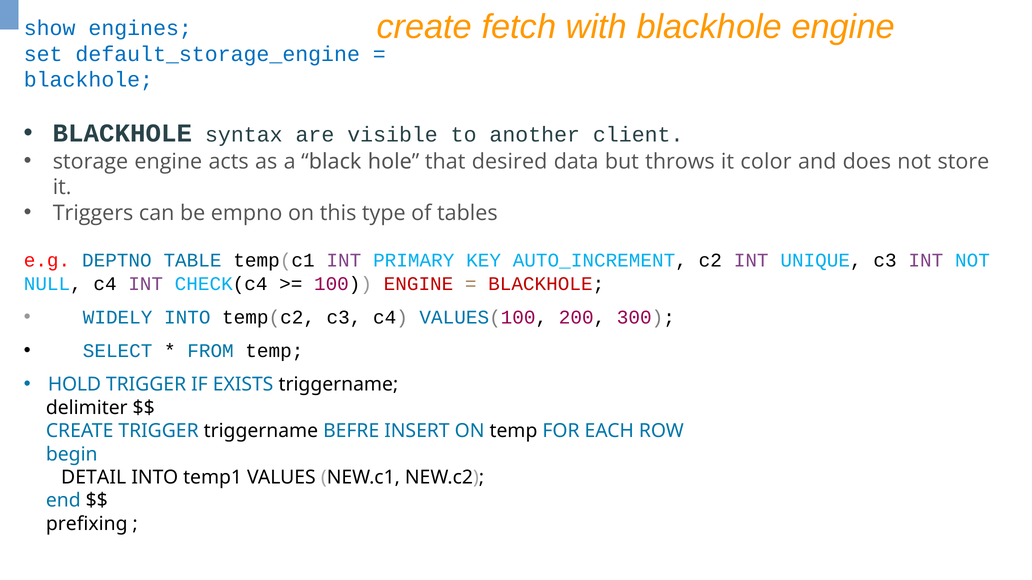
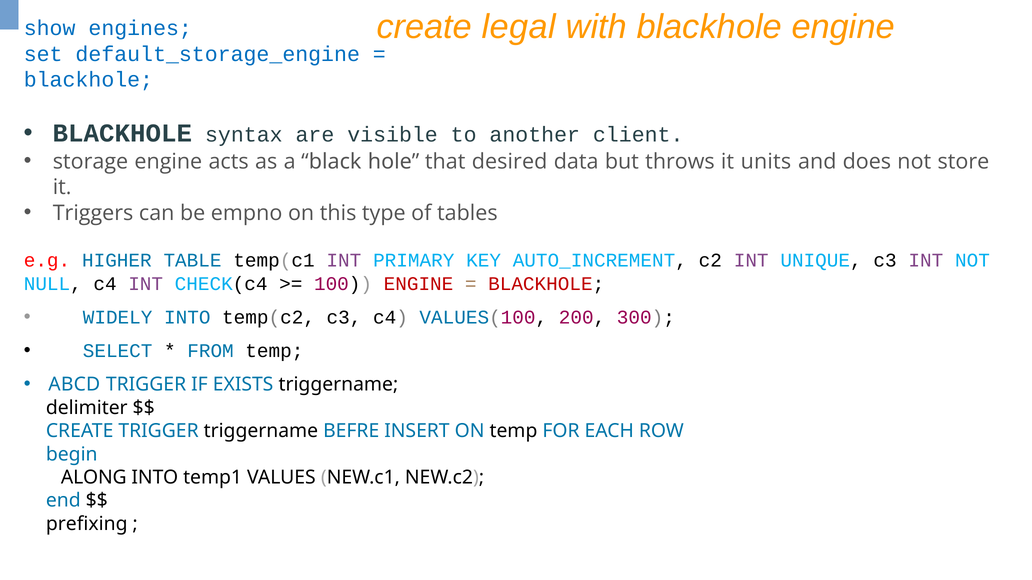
fetch: fetch -> legal (519, 27)
color: color -> units (766, 162)
DEPTNO: DEPTNO -> HIGHER (117, 261)
HOLD: HOLD -> ABCD (74, 385)
DETAIL: DETAIL -> ALONG (94, 478)
